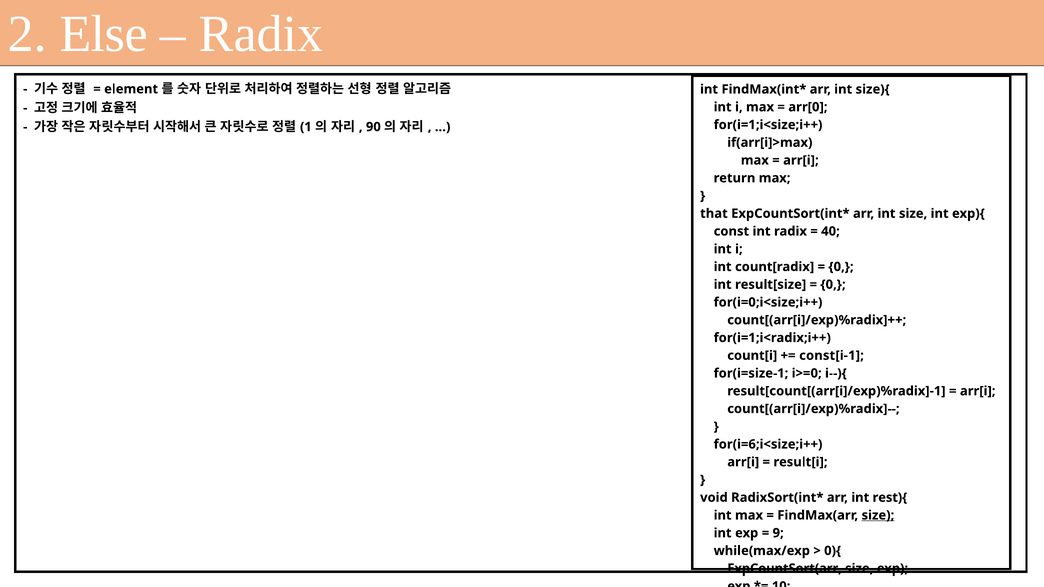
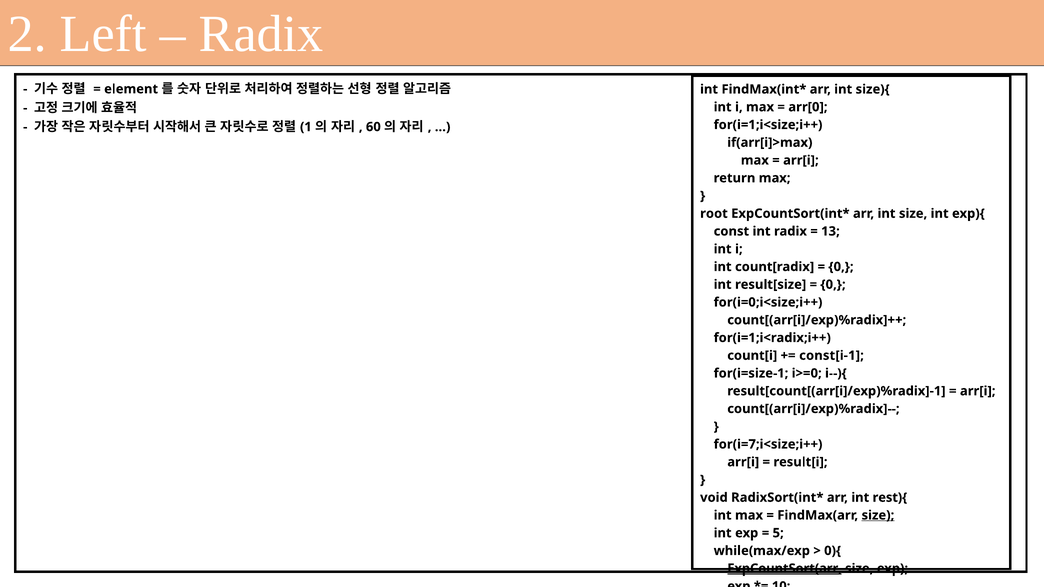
Else: Else -> Left (103, 34)
90: 90 -> 60 (373, 127)
that: that -> root (714, 214)
40: 40 -> 13 (830, 231)
for(i=6;i<size;i++: for(i=6;i<size;i++ -> for(i=7;i<size;i++ (768, 444)
9: 9 -> 5 (778, 533)
ExpCountSort(arr underline: none -> present (785, 569)
